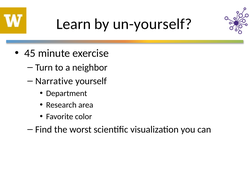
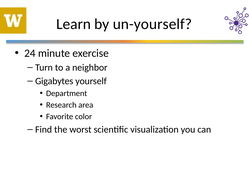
45: 45 -> 24 (30, 53)
Narrative: Narrative -> Gigabytes (54, 81)
